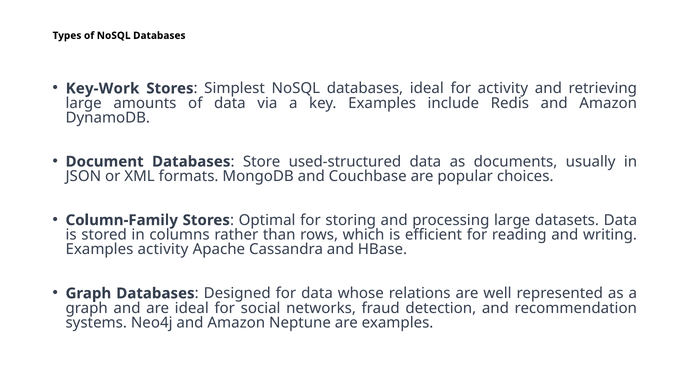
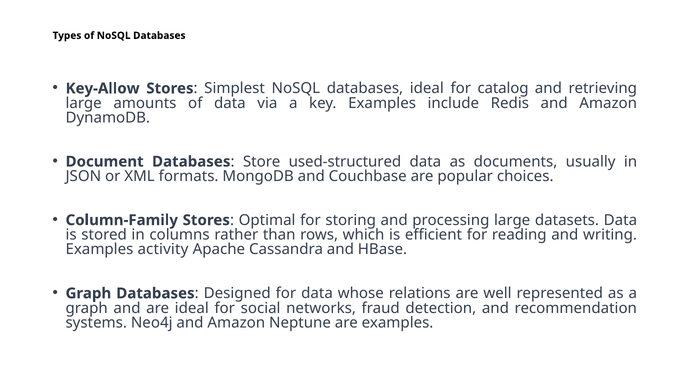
Key-Work: Key-Work -> Key-Allow (103, 88)
for activity: activity -> catalog (503, 88)
